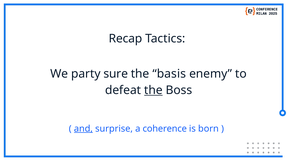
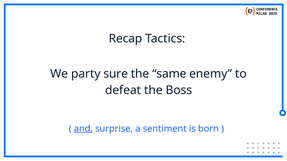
basis: basis -> same (169, 74)
the underline: present -> none (153, 90)
coherence: coherence -> sentiment (165, 129)
